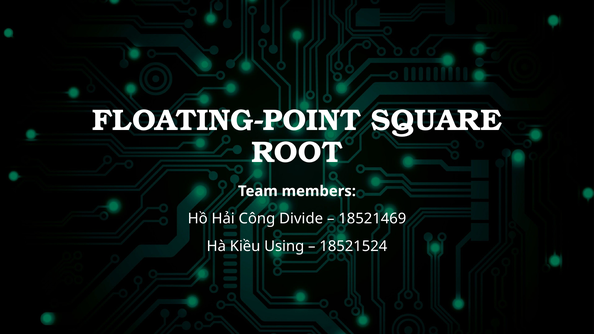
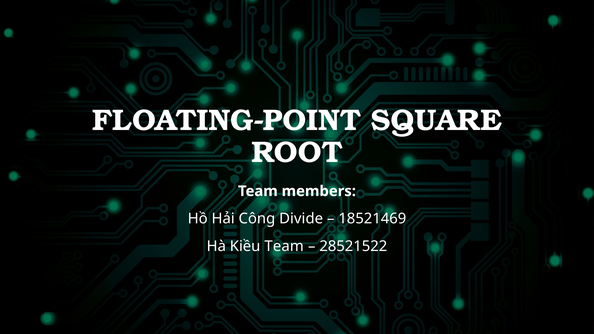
Kiều Using: Using -> Team (284, 246)
18521524: 18521524 -> 28521522 (353, 246)
